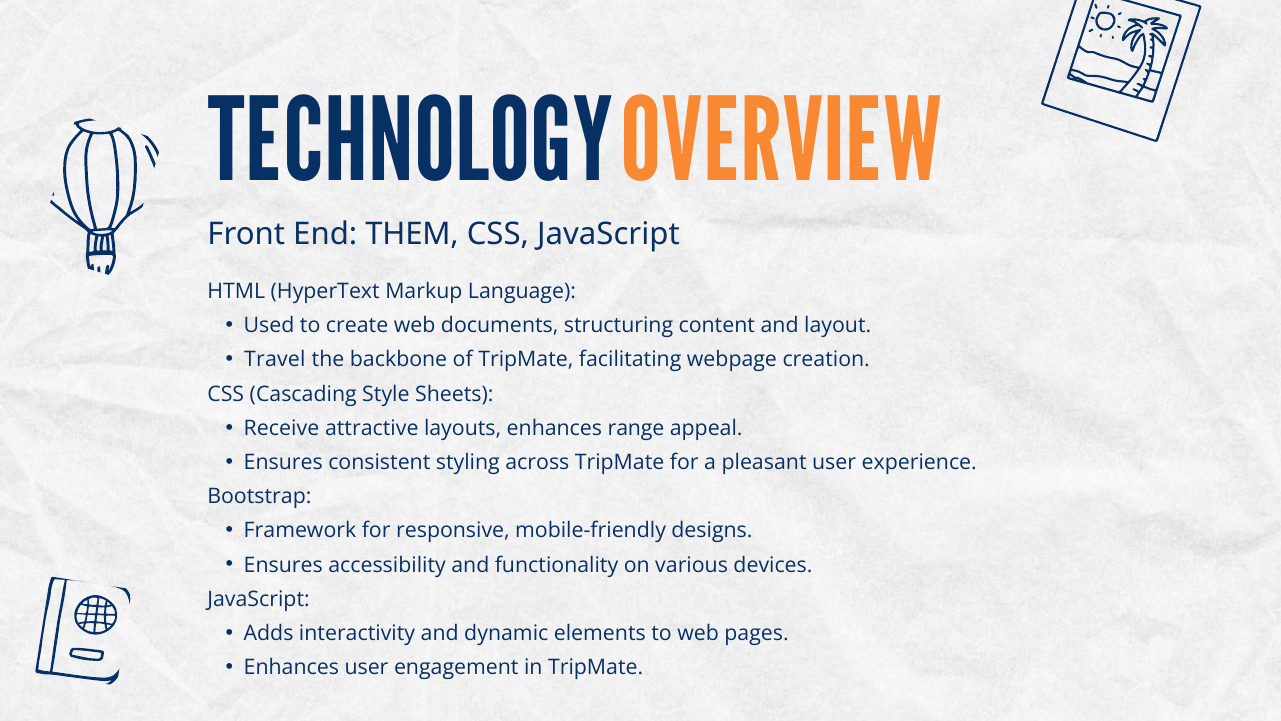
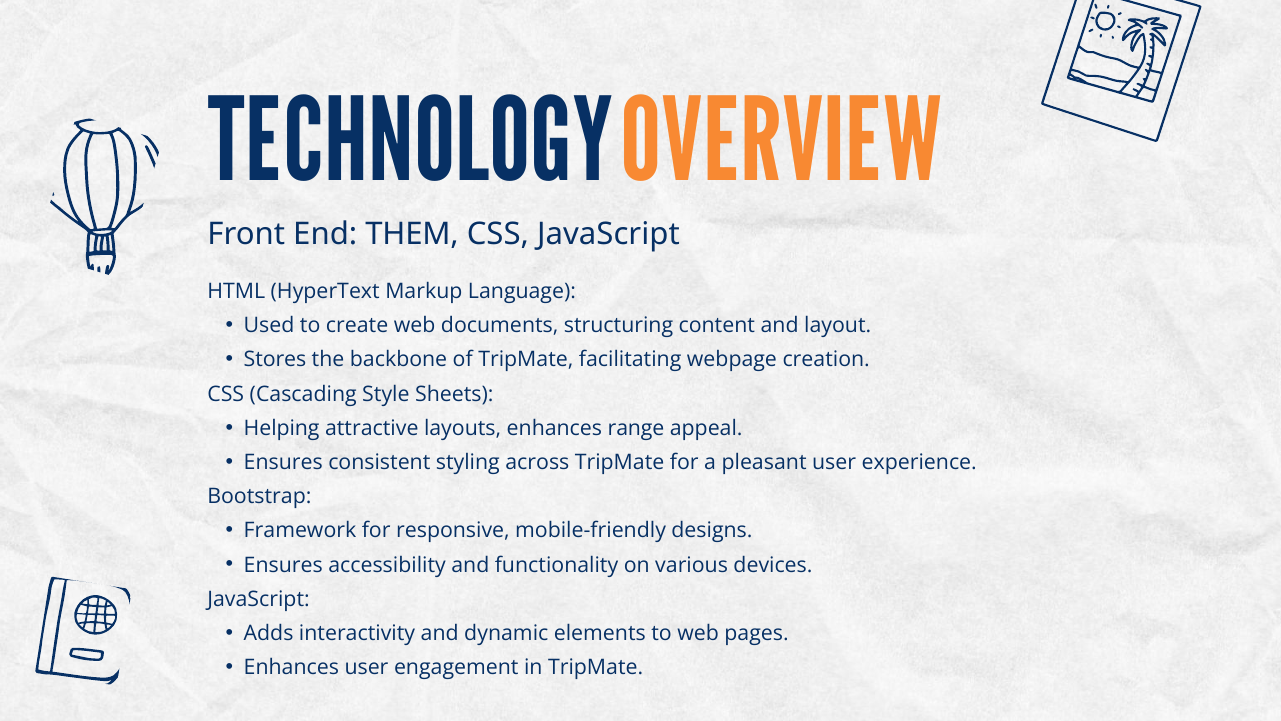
Travel: Travel -> Stores (275, 360)
Receive: Receive -> Helping (282, 428)
